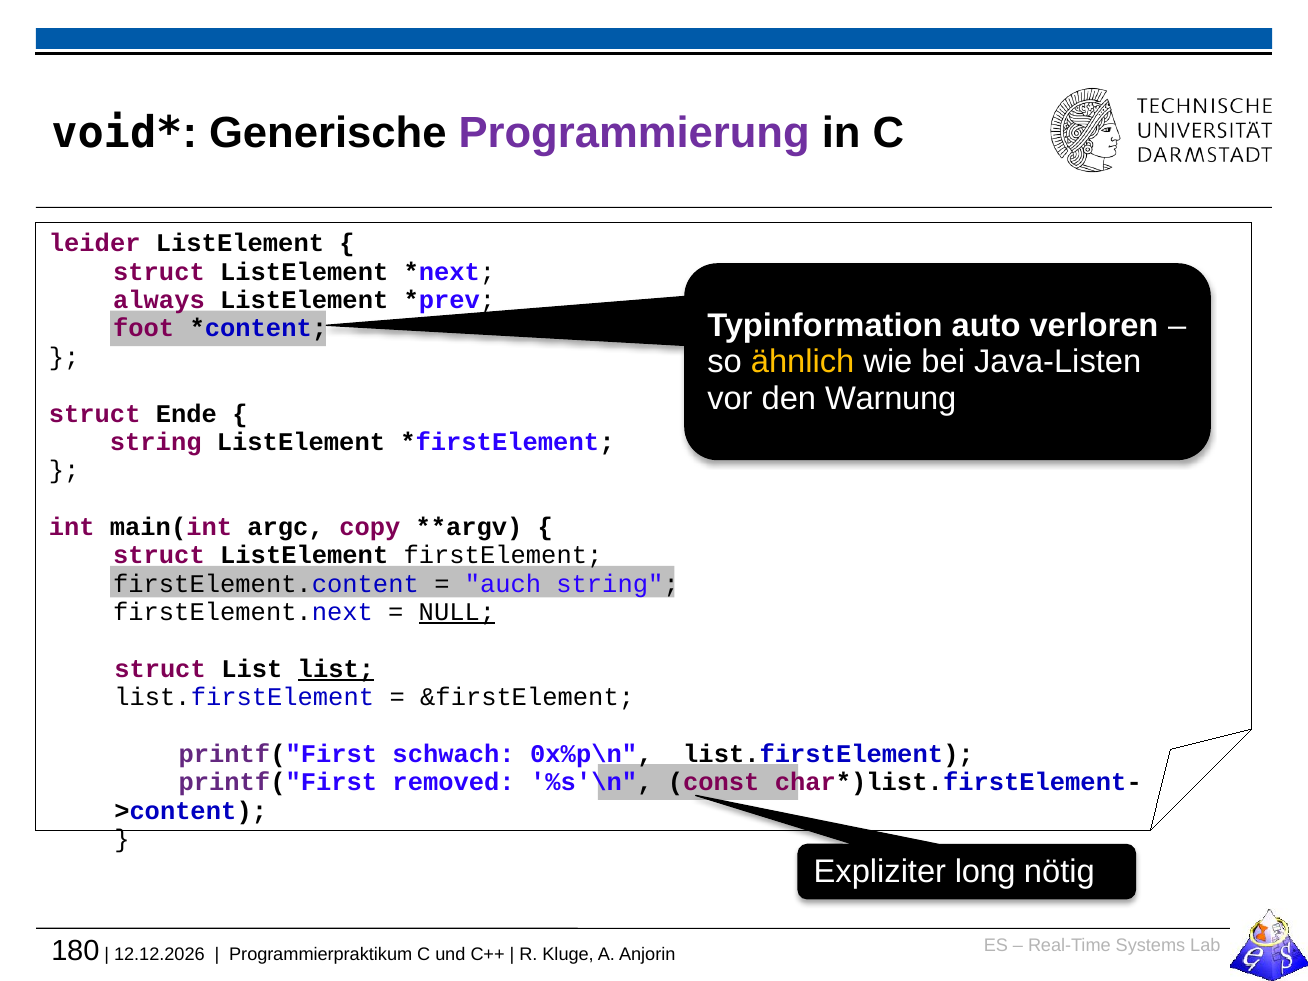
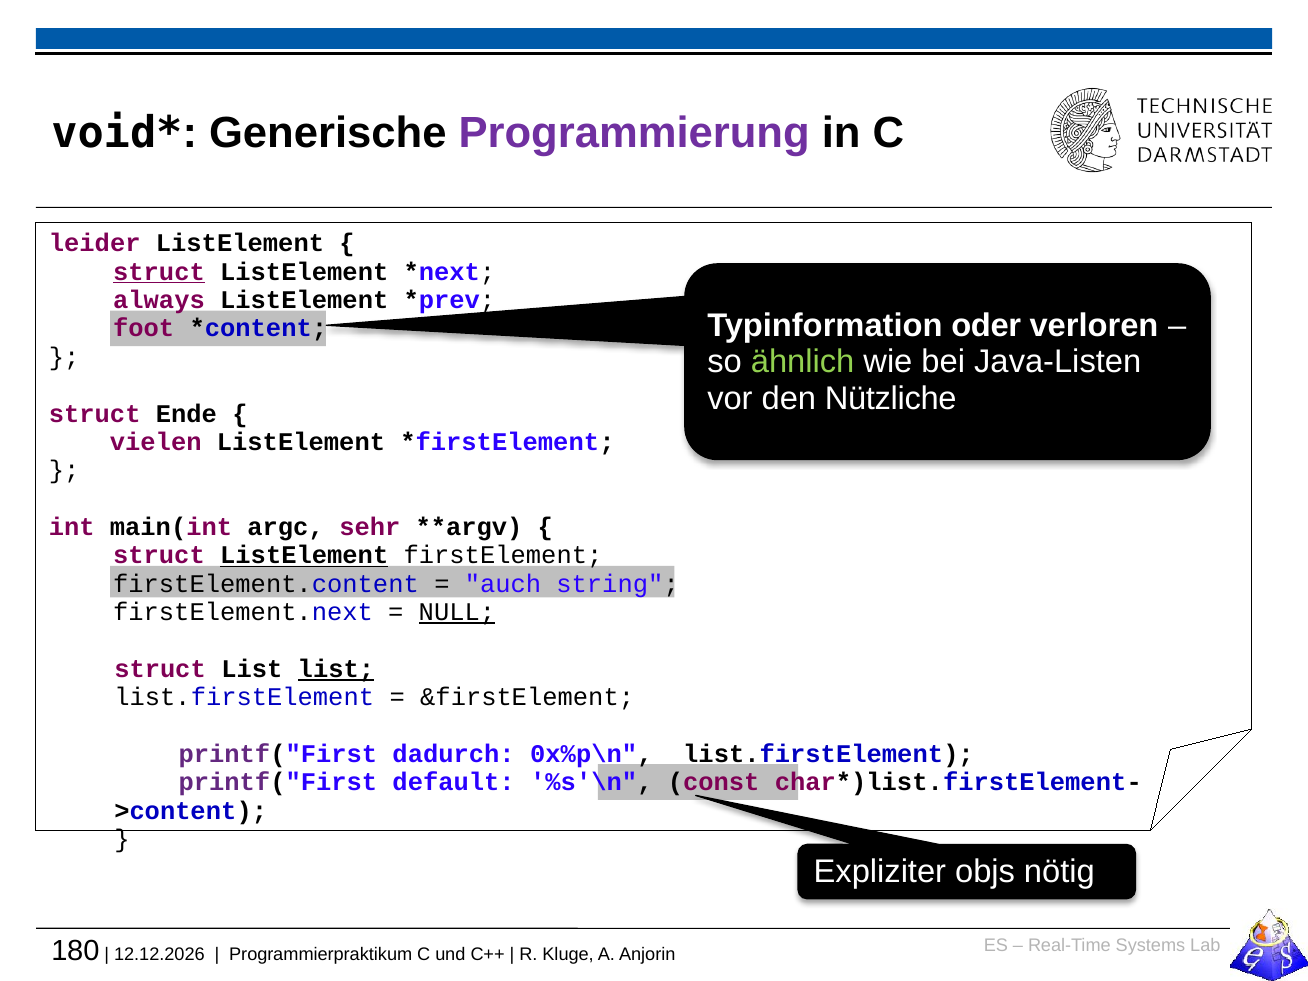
struct underline: none -> present (159, 272)
auto: auto -> oder (986, 325)
ähnlich colour: yellow -> light green (803, 362)
Warnung: Warnung -> Nützliche (891, 398)
string: string -> vielen (156, 442)
copy: copy -> sehr (370, 527)
ListElement underline: none -> present (304, 556)
schwach: schwach -> dadurch (454, 754)
removed: removed -> default (454, 783)
long: long -> objs (985, 872)
